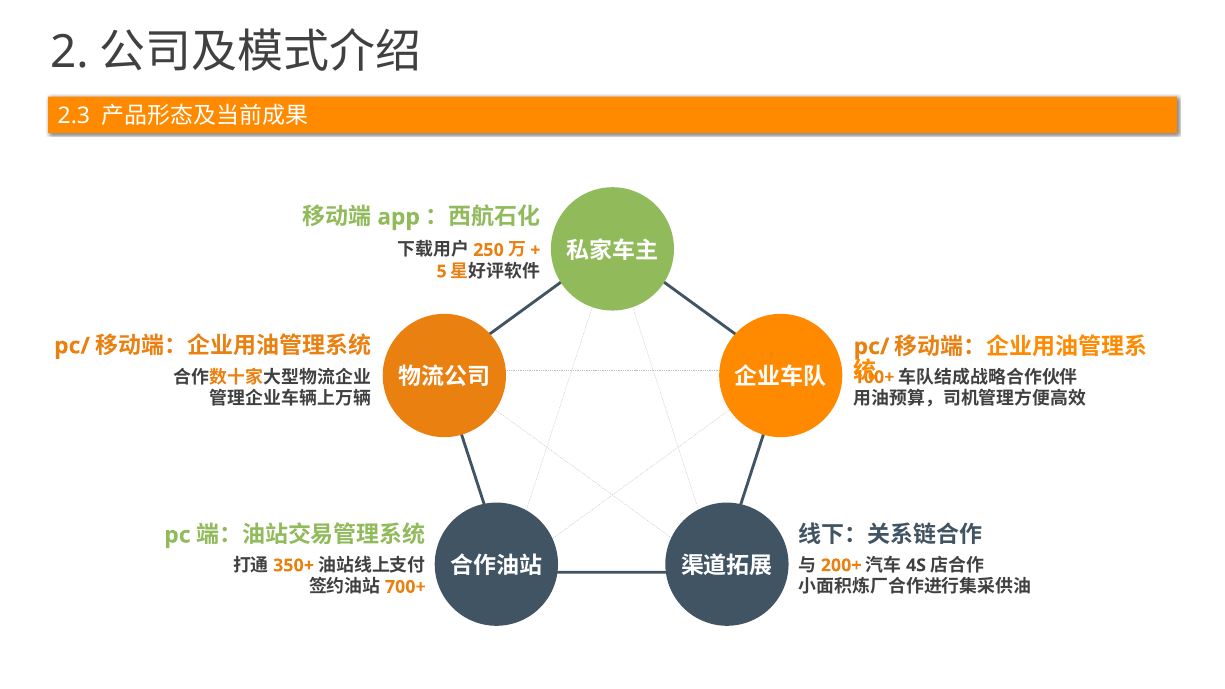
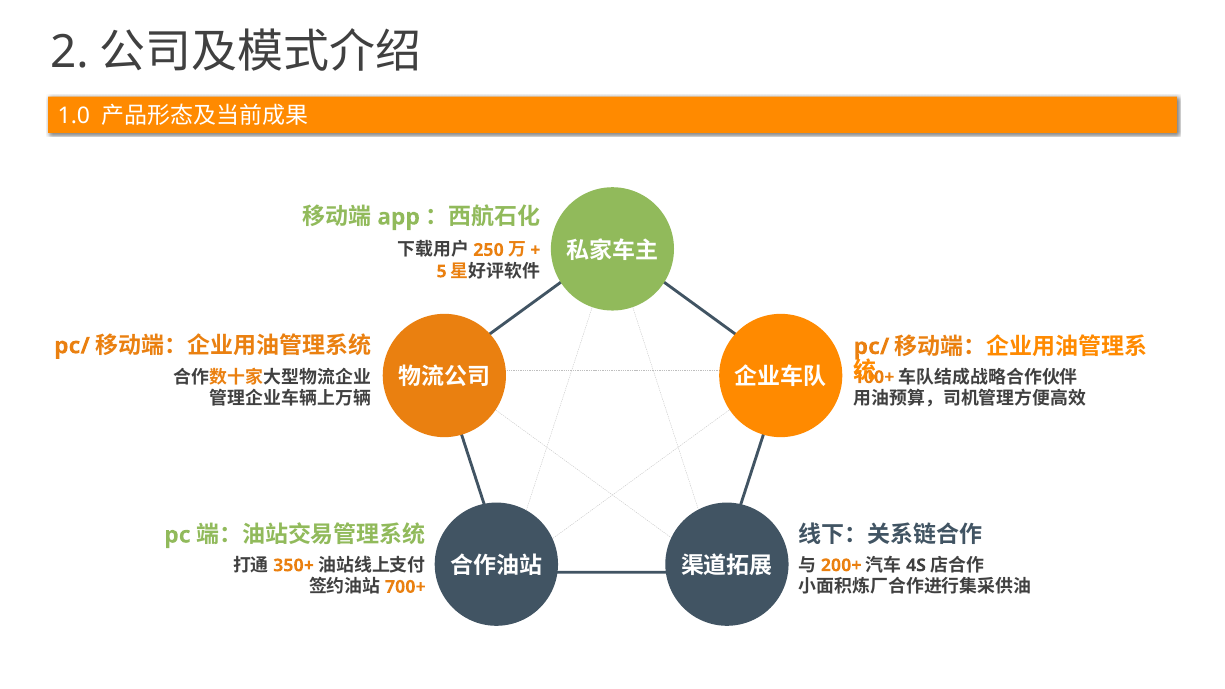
2.3: 2.3 -> 1.0 (74, 116)
